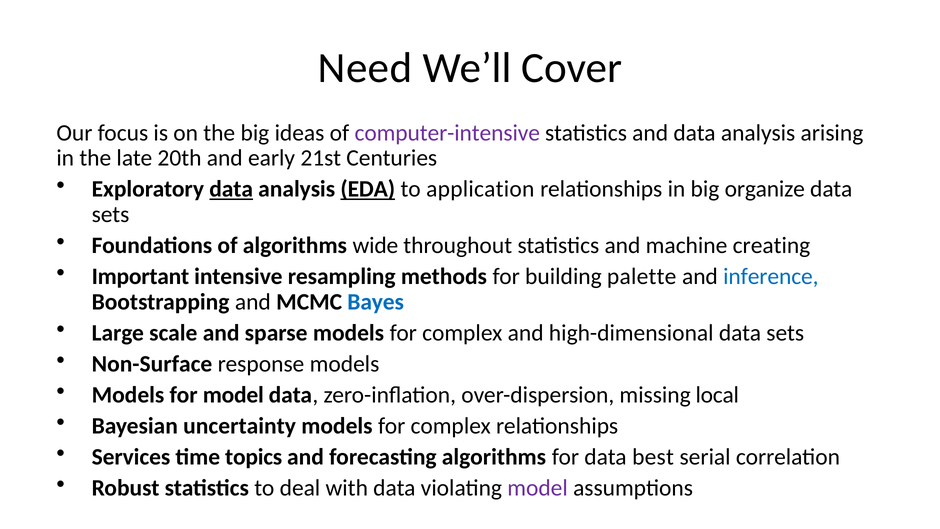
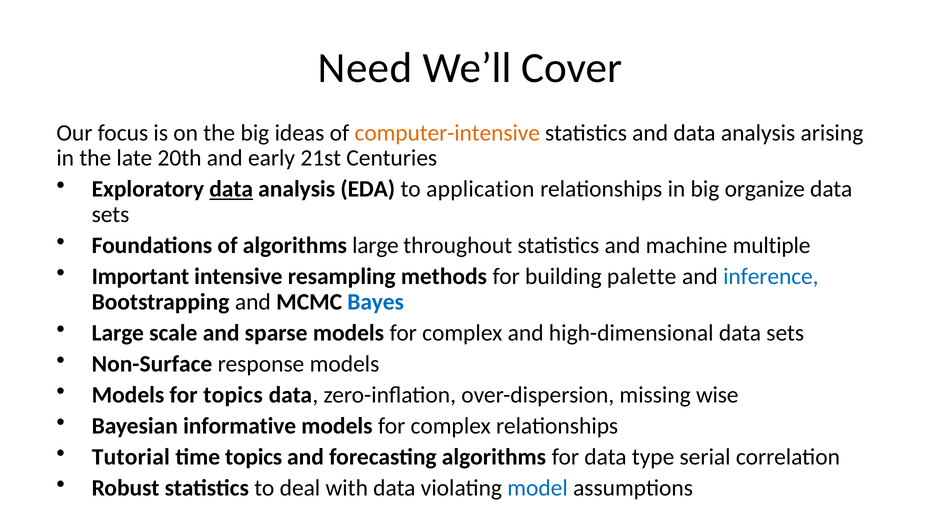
computer-intensive colour: purple -> orange (447, 133)
EDA underline: present -> none (368, 189)
algorithms wide: wide -> large (375, 245)
creating: creating -> multiple (772, 245)
for model: model -> topics (233, 395)
local: local -> wise (717, 395)
uncertainty: uncertainty -> informative (240, 426)
Services: Services -> Tutorial (131, 457)
best: best -> type (653, 457)
model colour: purple -> blue (538, 488)
